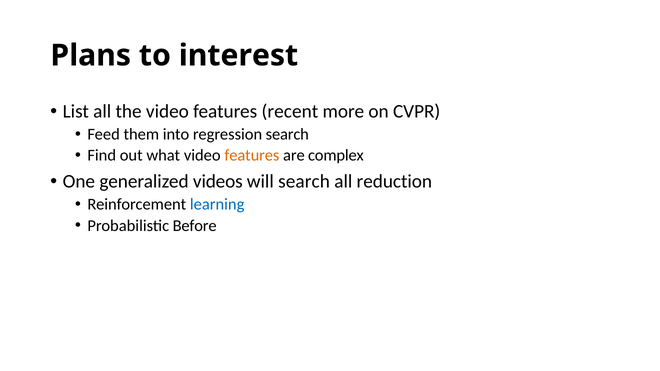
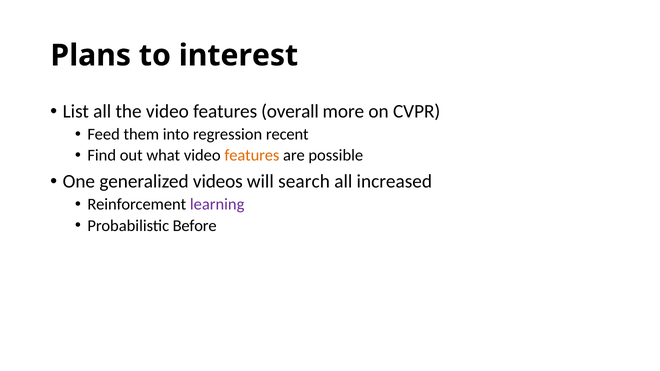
recent: recent -> overall (290, 112)
regression search: search -> recent (287, 134)
complex: complex -> possible (336, 156)
reduction: reduction -> increased (394, 182)
learning colour: blue -> purple (217, 204)
